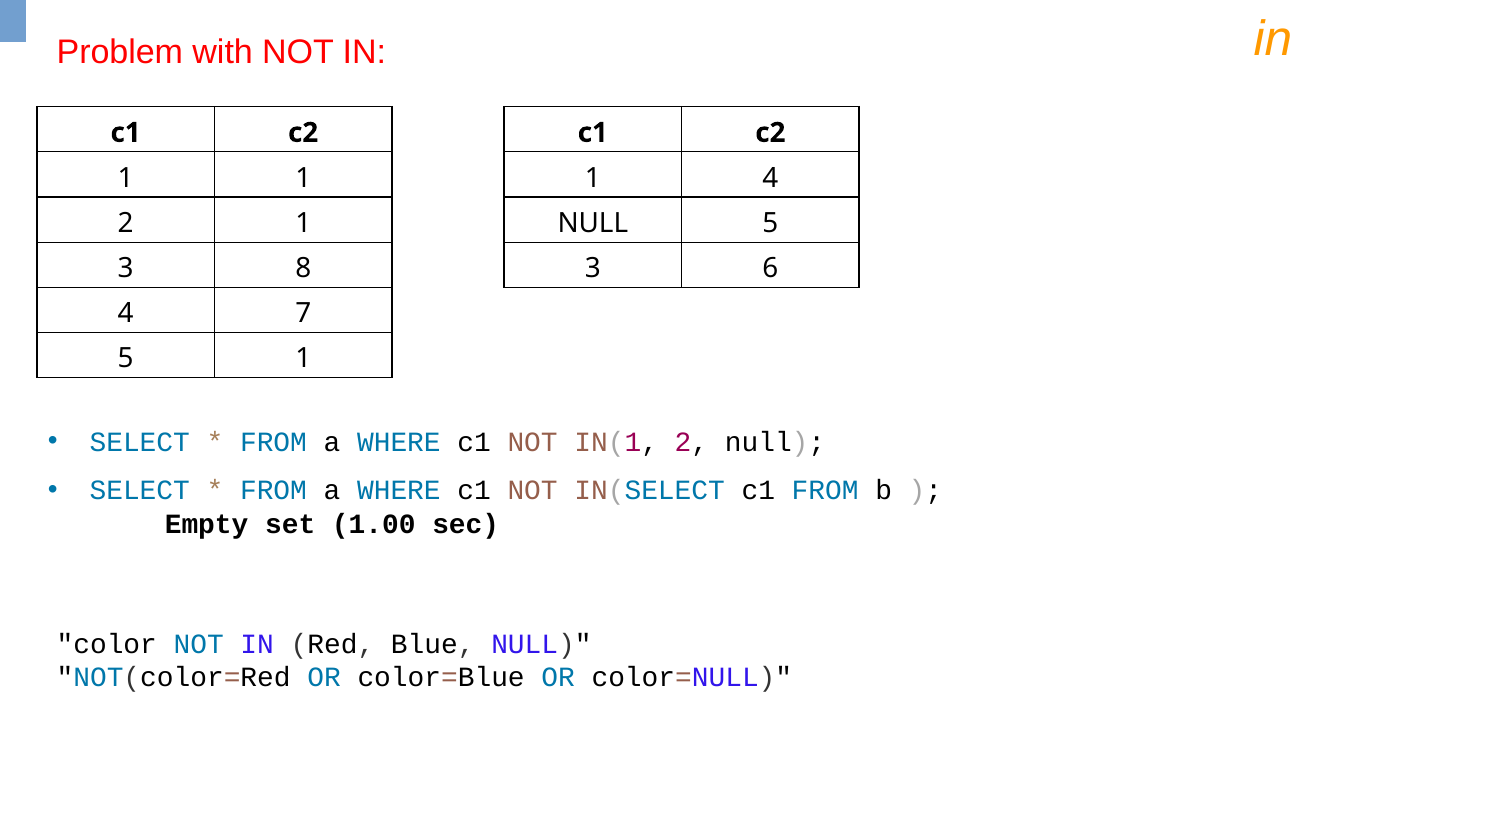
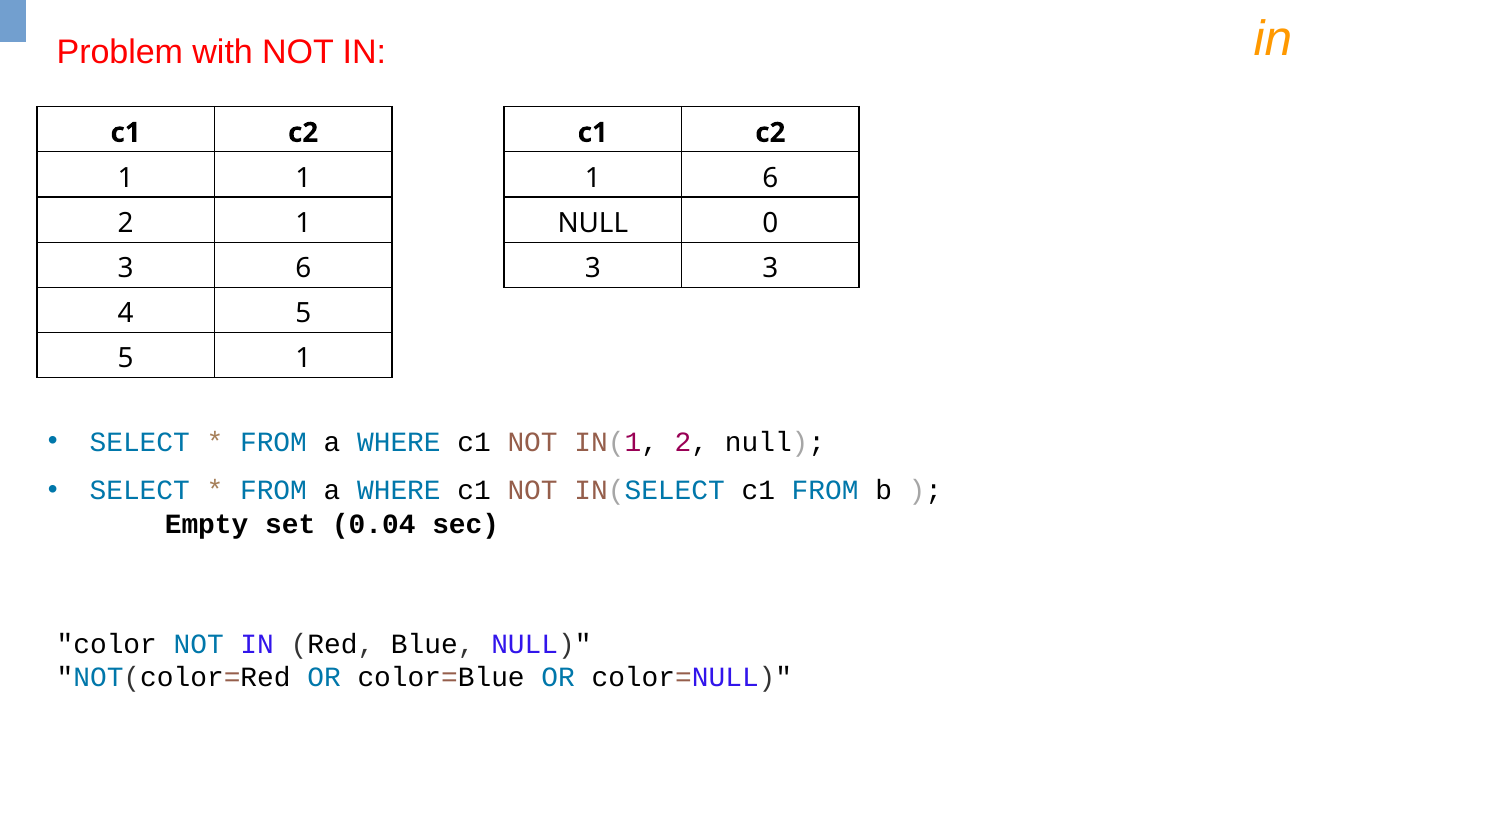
1 4: 4 -> 6 (770, 178)
NULL 5: 5 -> 0 (770, 223)
3 8: 8 -> 6 (303, 268)
3 6: 6 -> 3 (770, 268)
4 7: 7 -> 5 (303, 313)
1.00: 1.00 -> 0.04 (374, 524)
